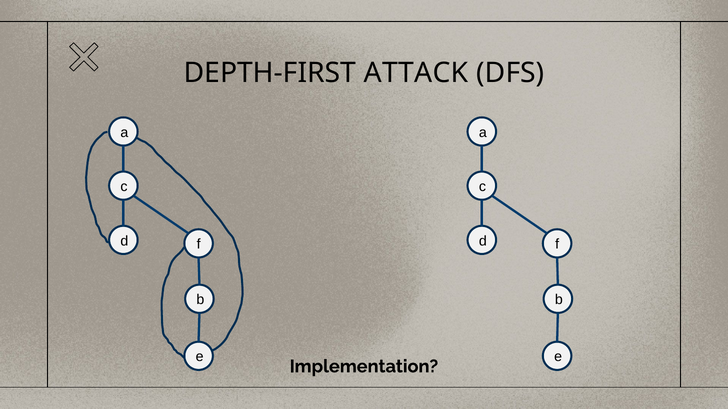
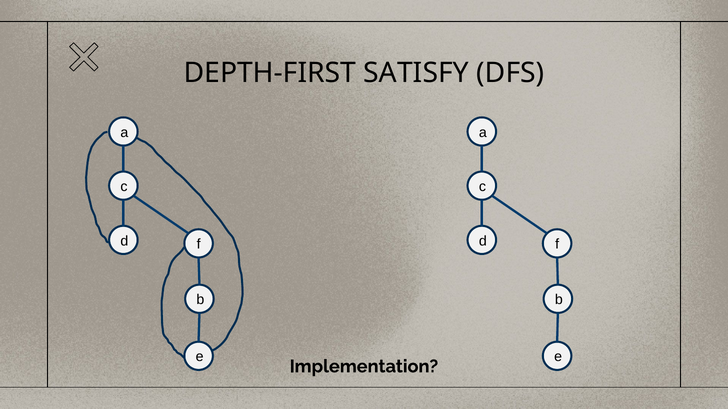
ATTACK: ATTACK -> SATISFY (416, 73)
